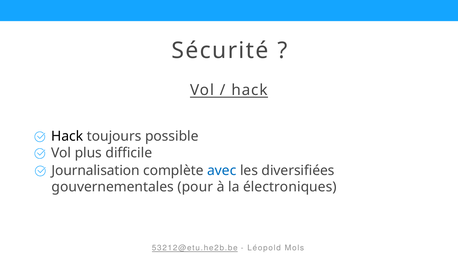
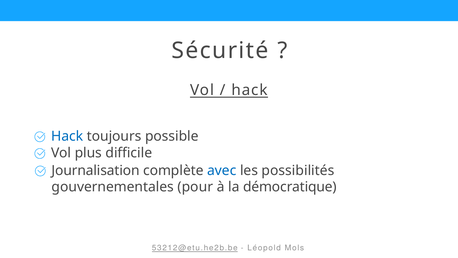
Hack colour: black -> blue (67, 136)
diversifiées: diversifiées -> possibilités (298, 170)
électroniques: électroniques -> démocratique (290, 187)
